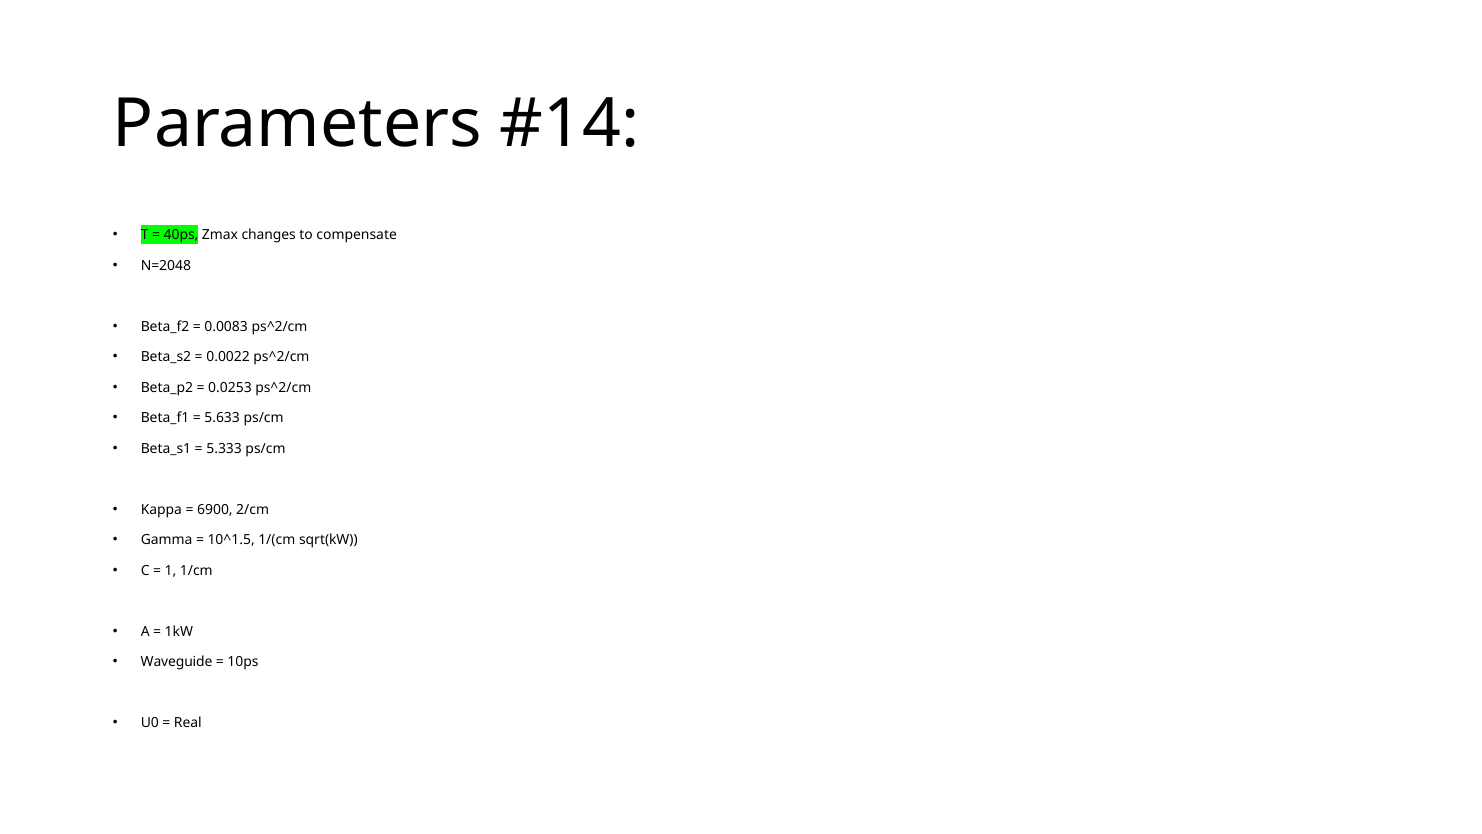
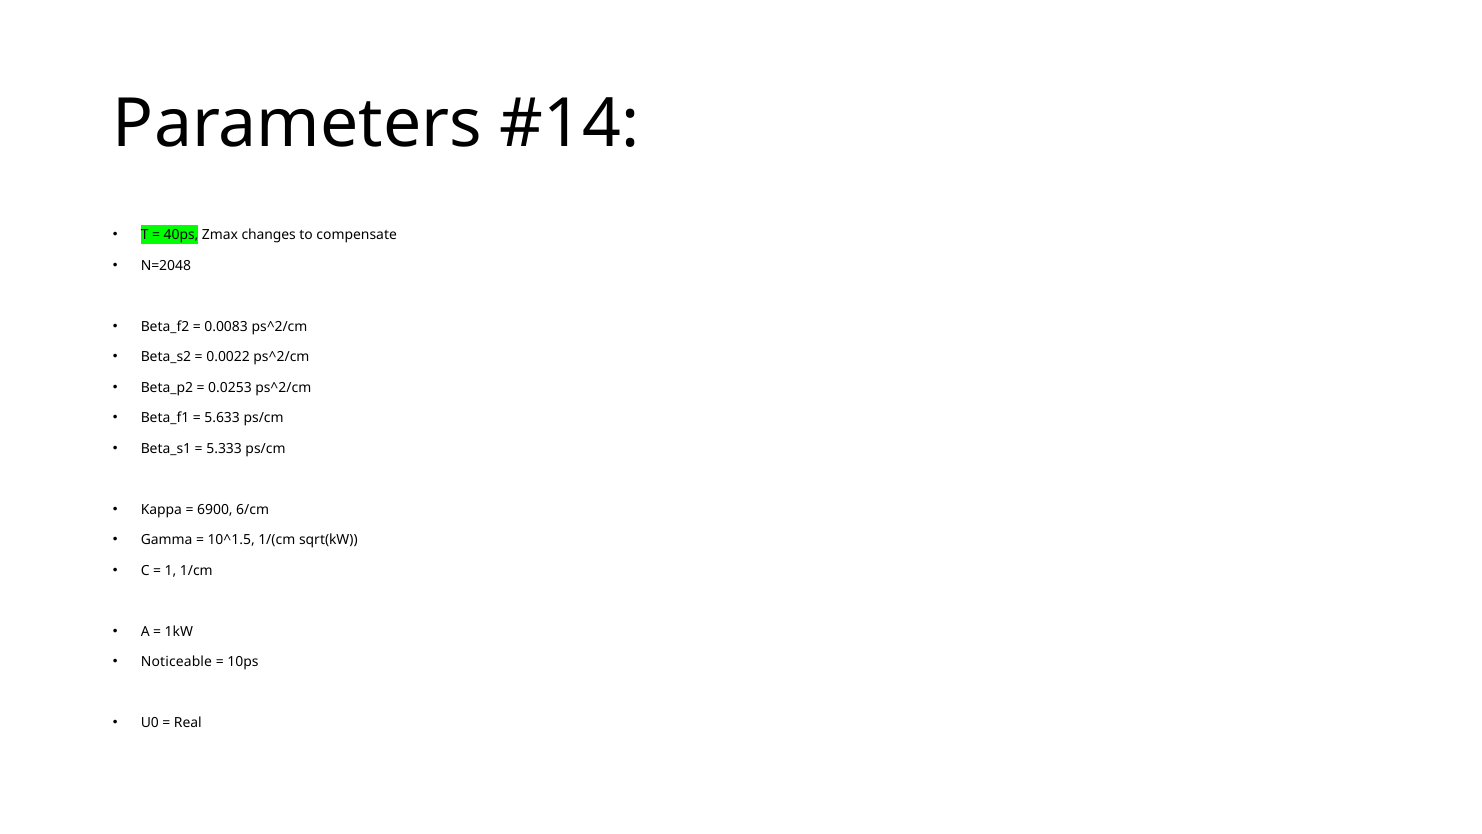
2/cm: 2/cm -> 6/cm (253, 509)
Waveguide: Waveguide -> Noticeable (176, 662)
